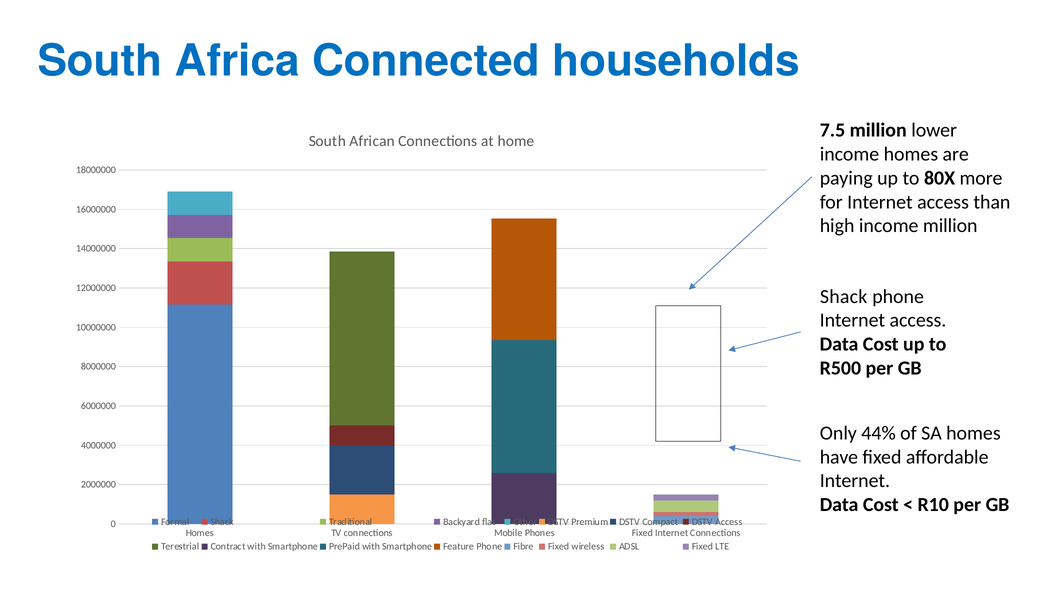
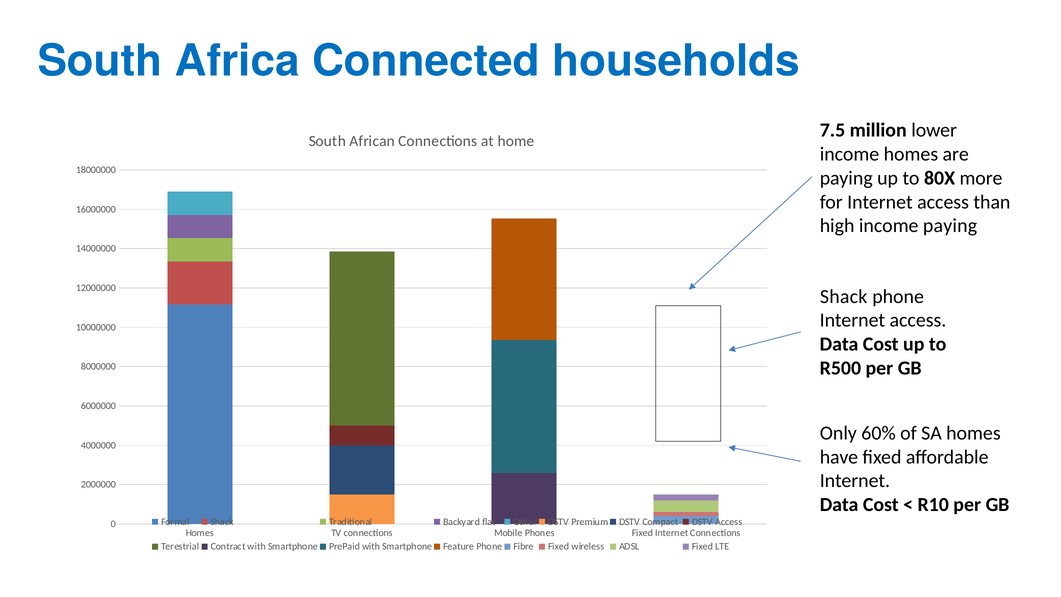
income million: million -> paying (950, 226)
44%: 44% -> 60% (879, 433)
